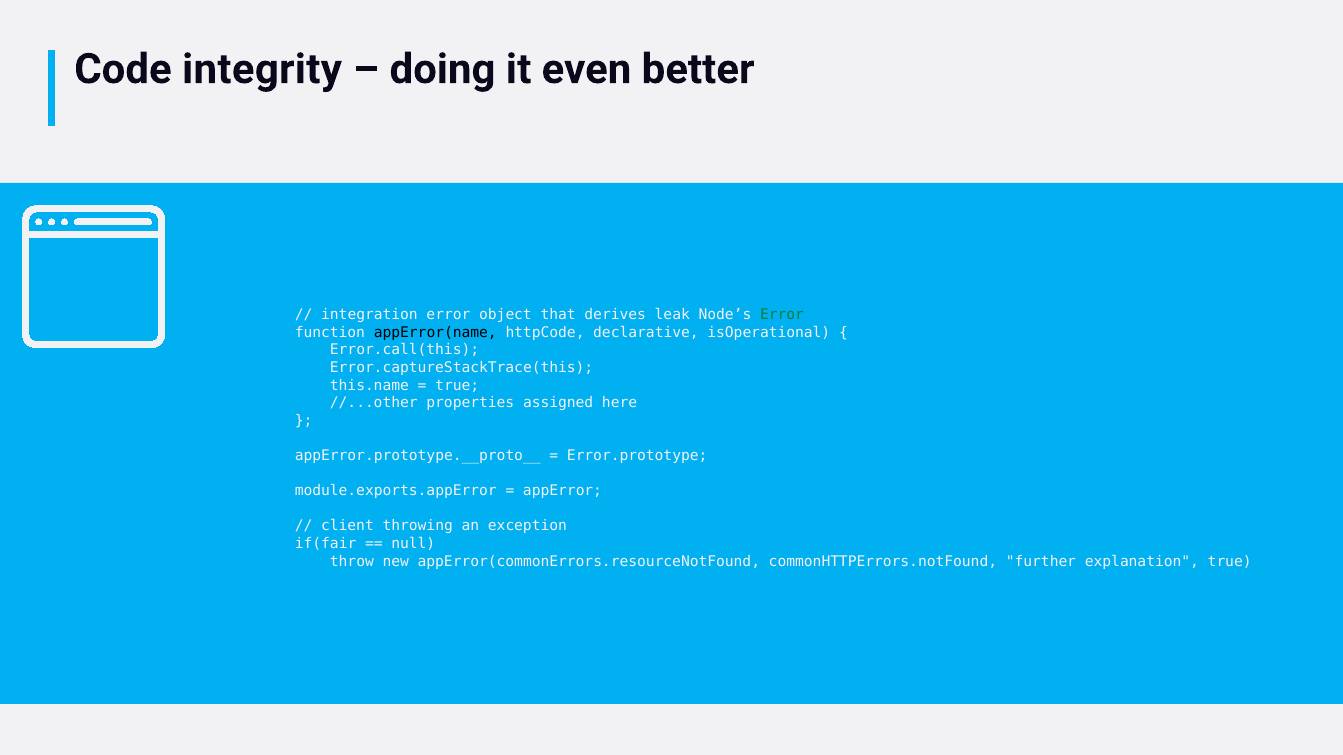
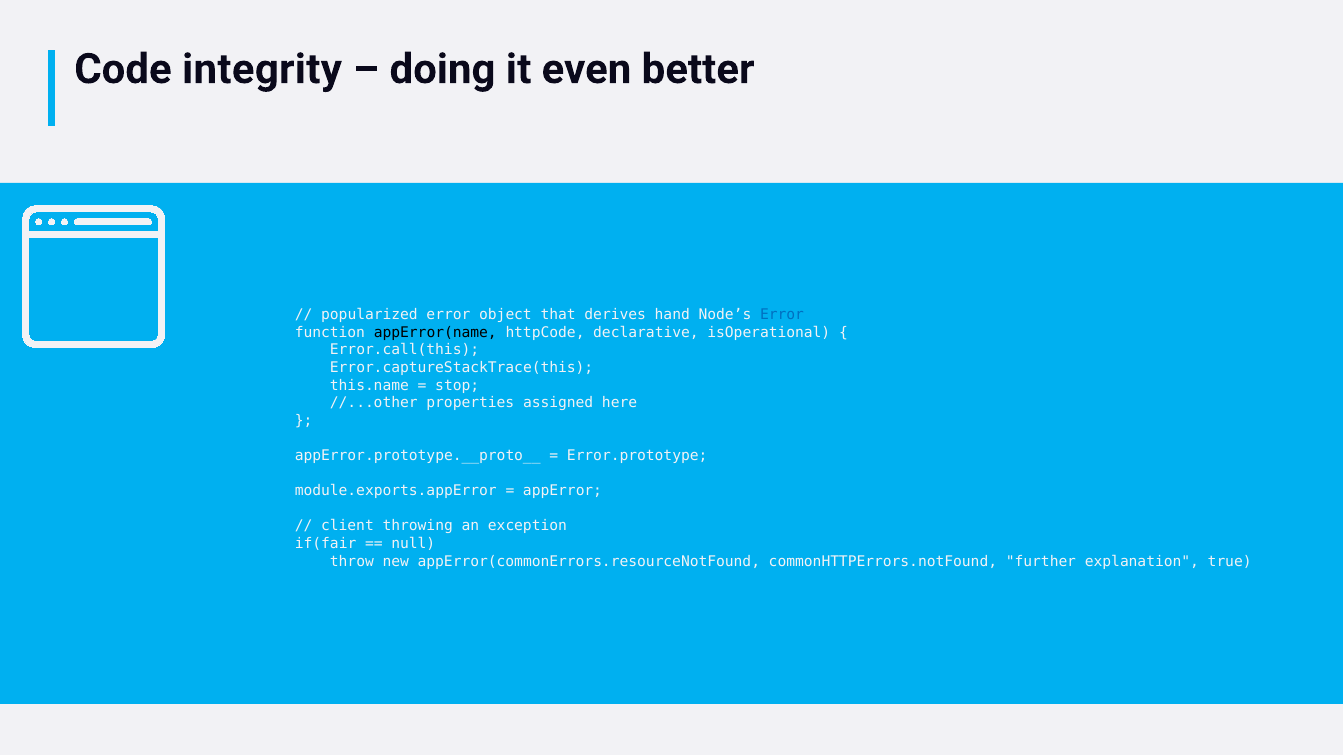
integration: integration -> popularized (369, 315)
leak: leak -> hand (672, 315)
Error colour: green -> blue (782, 315)
true: true -> stop (457, 385)
